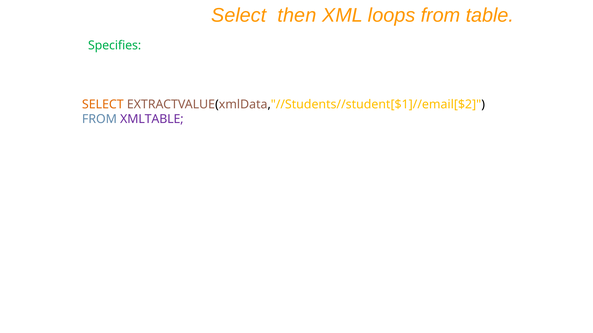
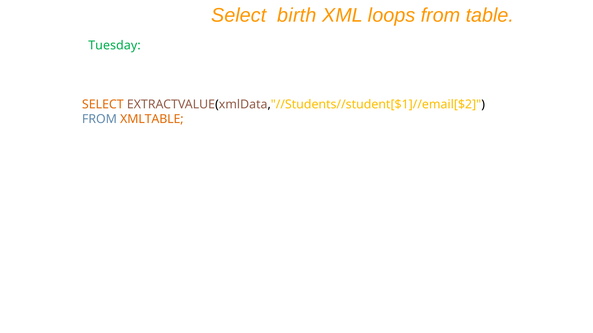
then: then -> birth (297, 15)
Specifies: Specifies -> Tuesday (114, 46)
XMLTABLE colour: purple -> orange (152, 119)
